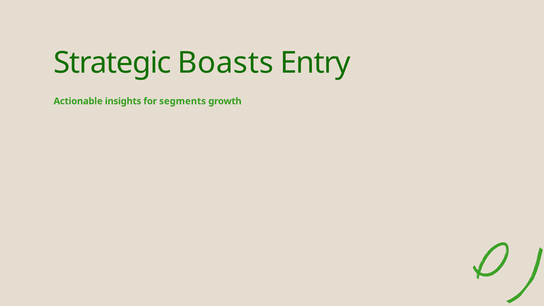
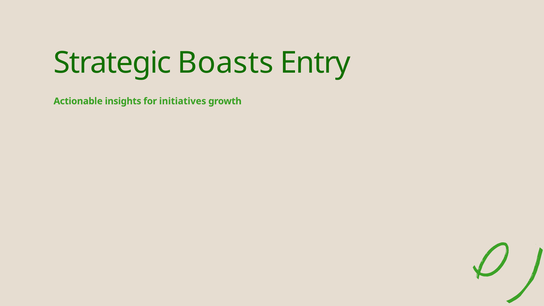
segments: segments -> initiatives (183, 101)
